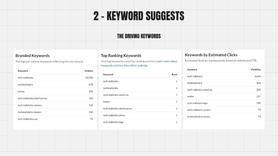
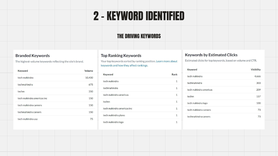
SUGGESTS: SUGGESTS -> IDENTIFIED (165, 17)
